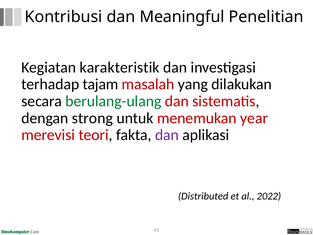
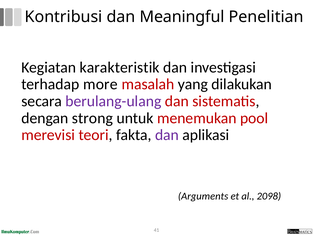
tajam: tajam -> more (100, 84)
berulang-ulang colour: green -> purple (113, 101)
year: year -> pool (254, 118)
Distributed: Distributed -> Arguments (203, 196)
2022: 2022 -> 2098 (269, 196)
